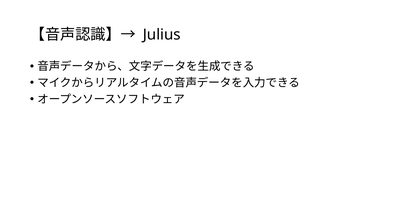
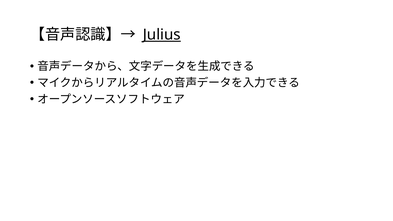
Julius underline: none -> present (162, 35)
